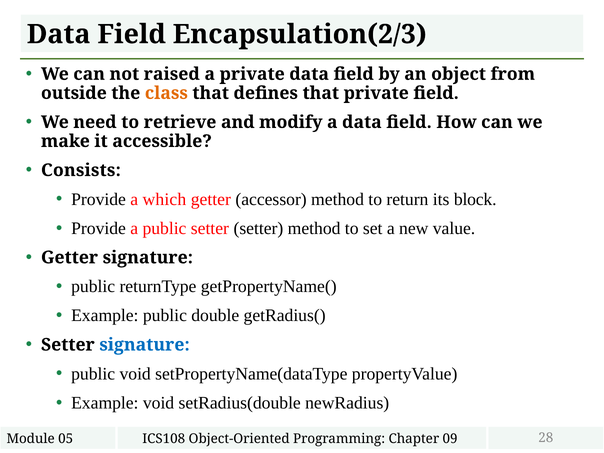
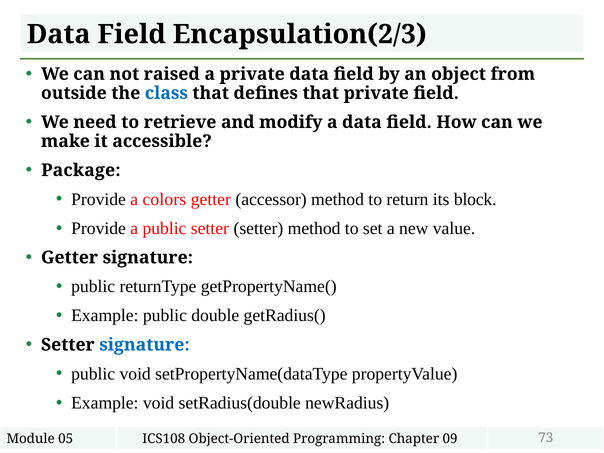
class colour: orange -> blue (166, 93)
Consists: Consists -> Package (81, 170)
which: which -> colors (164, 199)
28: 28 -> 73 (546, 438)
